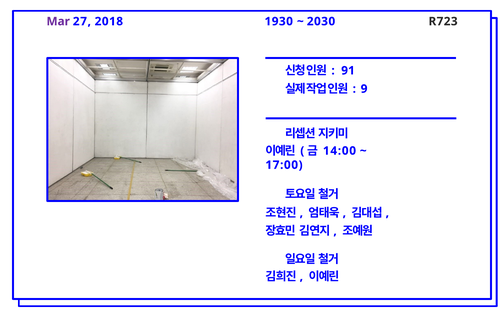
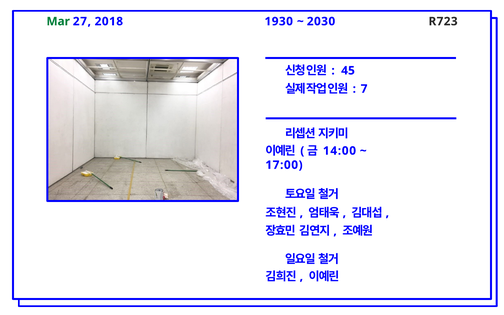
Mar colour: purple -> green (58, 21)
91: 91 -> 45 (348, 71)
9: 9 -> 7 (364, 89)
